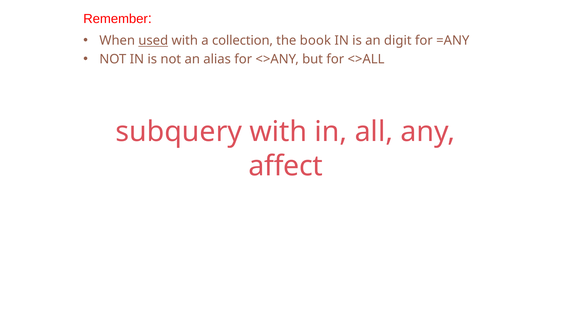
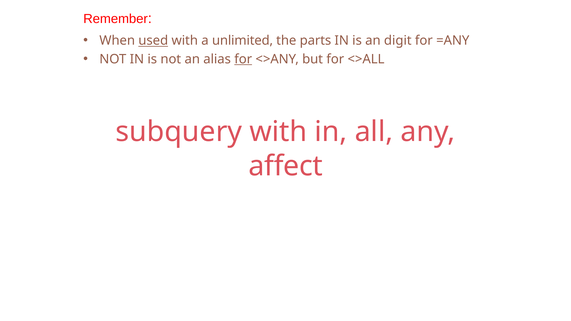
collection: collection -> unlimited (243, 41)
book: book -> parts (315, 41)
for underline: none -> present (243, 59)
